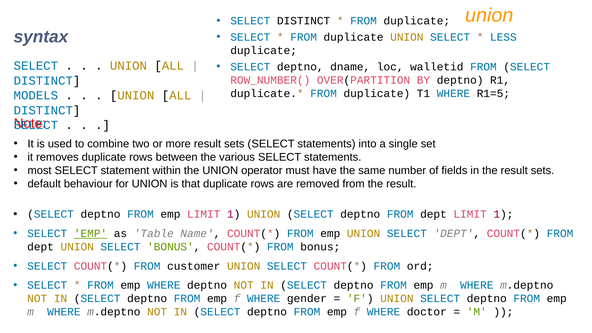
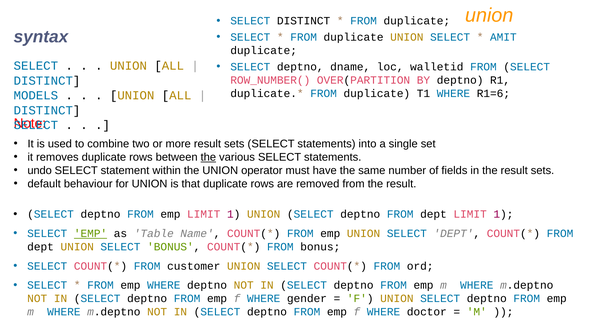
LESS: LESS -> AMIT (503, 37)
R1=5: R1=5 -> R1=6 (493, 93)
the underline: none -> present (208, 157)
most: most -> undo (40, 170)
